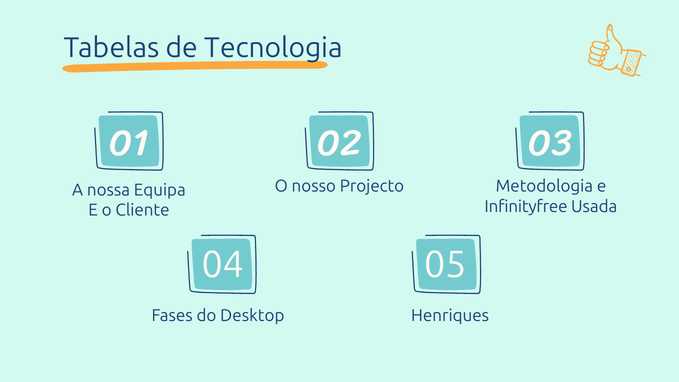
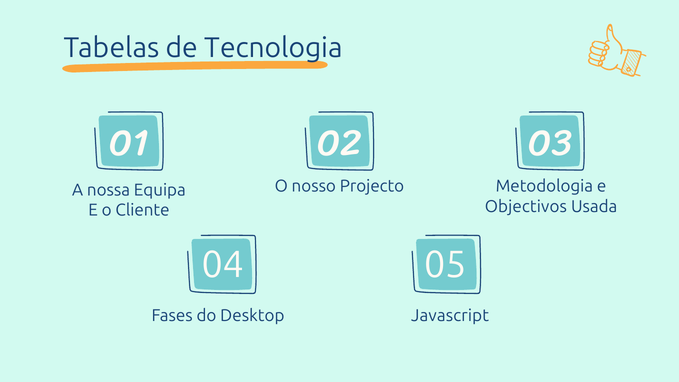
Infinityfree: Infinityfree -> Objectivos (526, 206)
Henriques: Henriques -> Javascript (450, 316)
